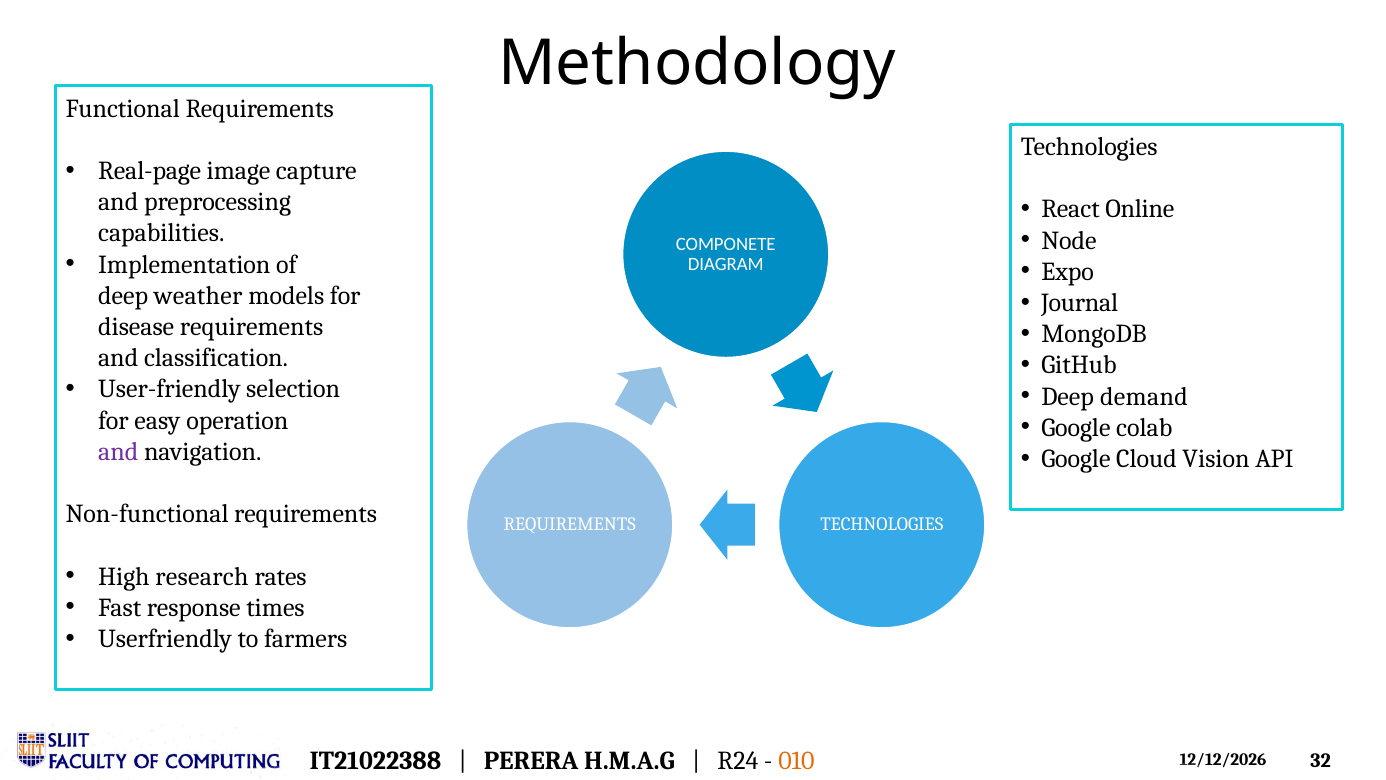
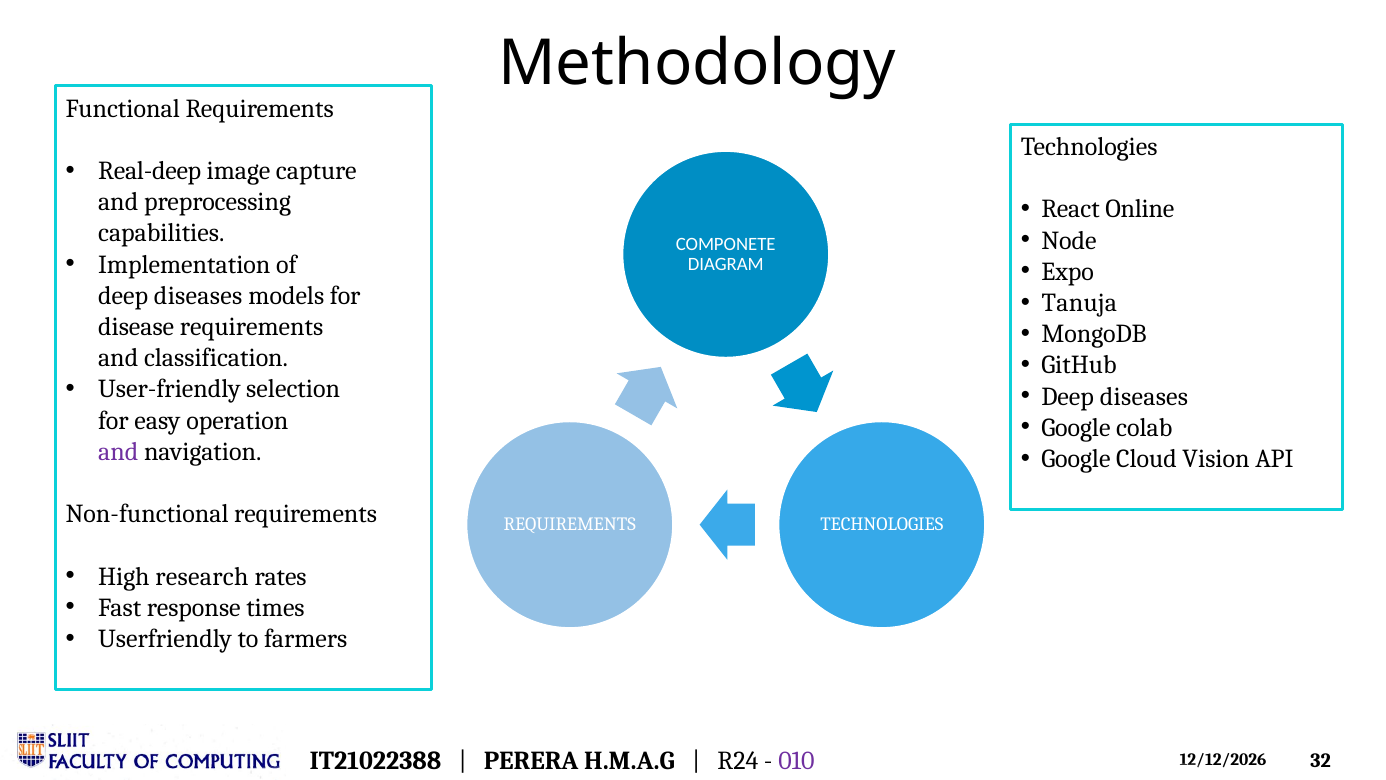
Real-page: Real-page -> Real-deep (150, 171)
weather: weather -> diseases (198, 296)
Journal: Journal -> Tanuja (1079, 303)
demand: demand -> diseases (1144, 396)
010 colour: orange -> purple (796, 761)
